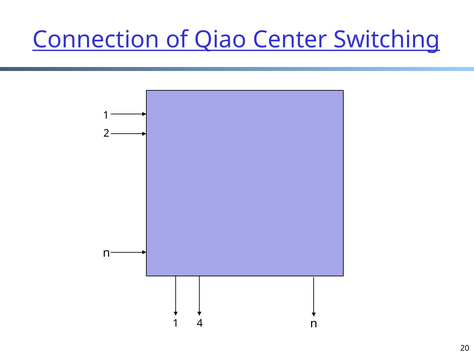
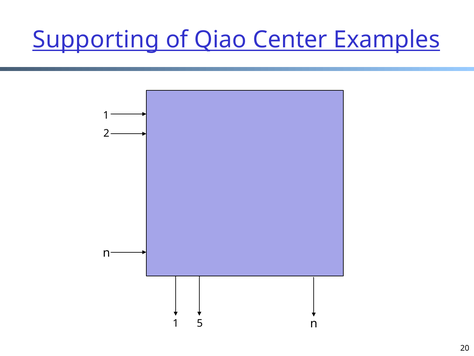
Connection: Connection -> Supporting (96, 40)
Switching: Switching -> Examples (387, 40)
4: 4 -> 5 (200, 323)
